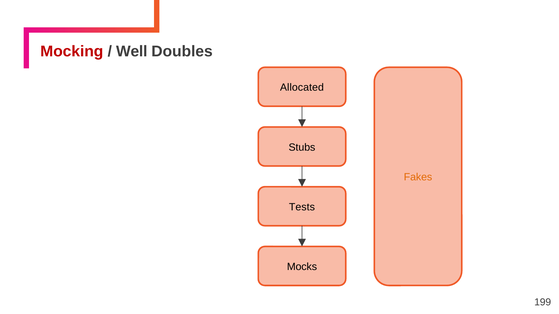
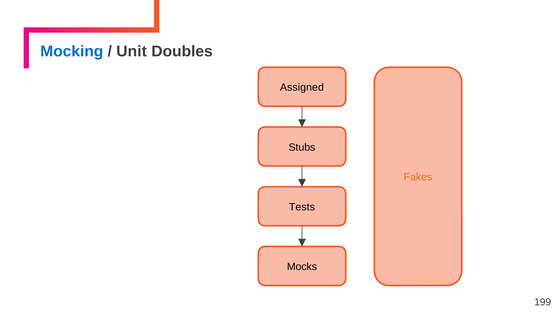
Mocking colour: red -> blue (72, 52)
Well: Well -> Unit (132, 52)
Allocated: Allocated -> Assigned (302, 88)
